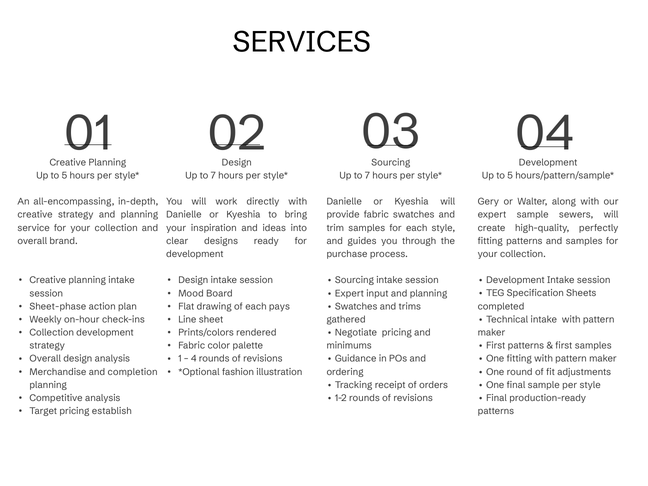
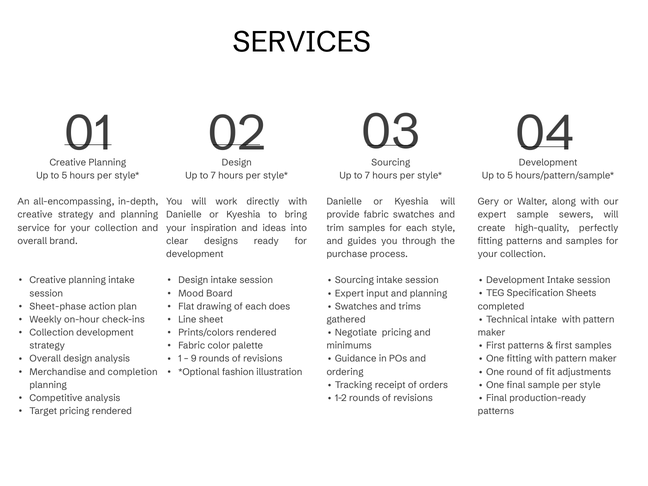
pays: pays -> does (280, 306)
4: 4 -> 9 (194, 359)
pricing establish: establish -> rendered (112, 411)
